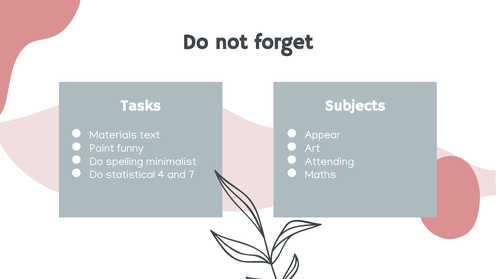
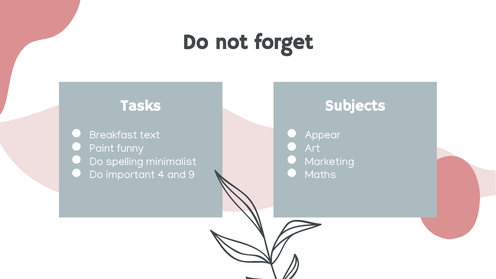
Materials: Materials -> Breakfast (113, 135)
Attending: Attending -> Marketing (330, 161)
statistical: statistical -> important (130, 175)
7: 7 -> 9 (191, 175)
